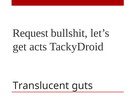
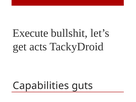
Request: Request -> Execute (30, 33)
Translucent: Translucent -> Capabilities (41, 86)
